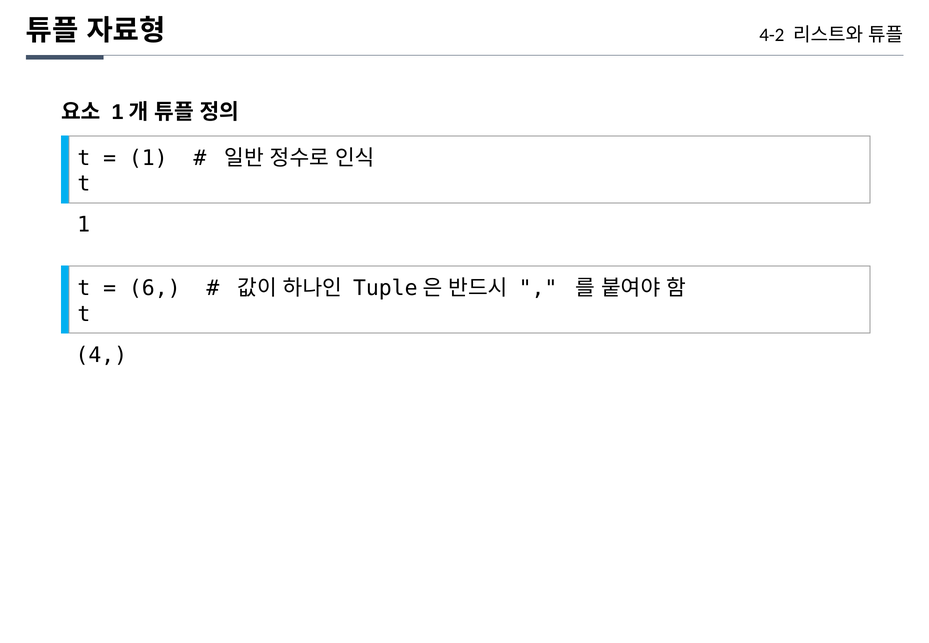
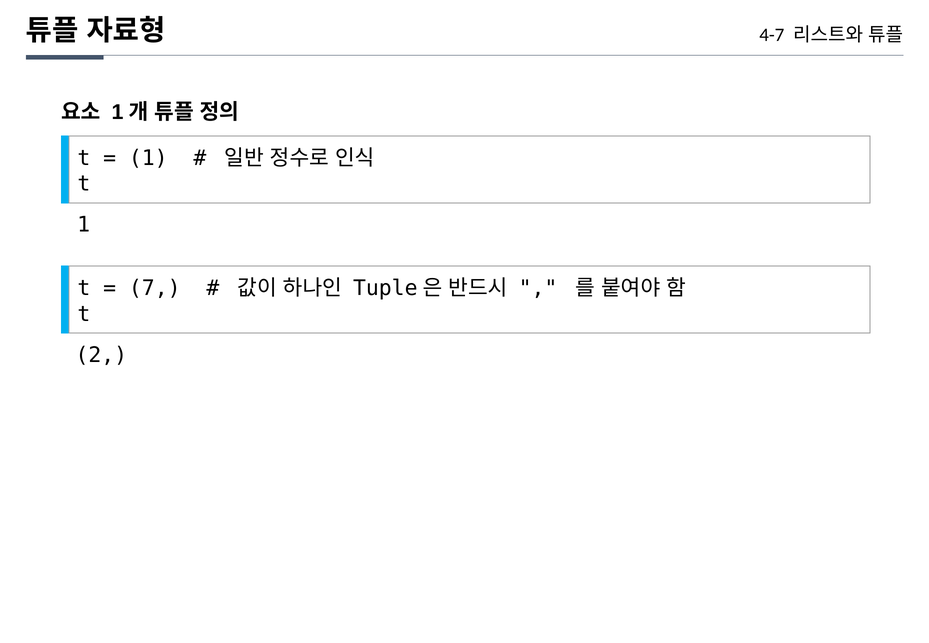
4-2: 4-2 -> 4-7 (772, 35)
6: 6 -> 7 (155, 288)
4: 4 -> 2 (101, 355)
